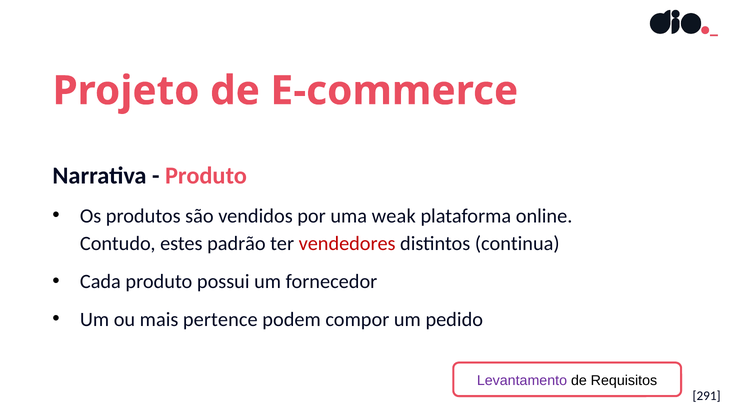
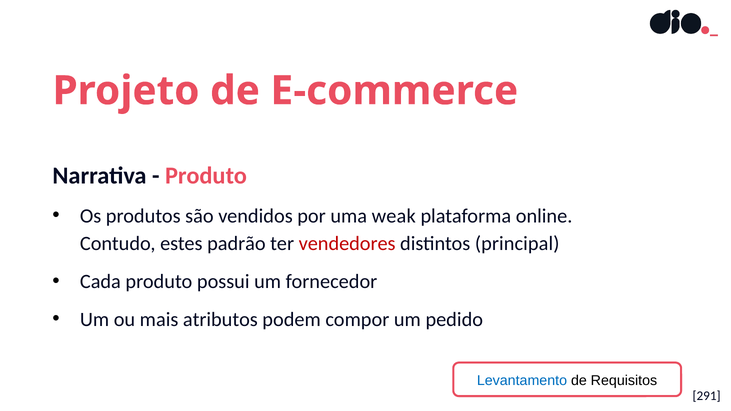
continua: continua -> principal (517, 244)
pertence: pertence -> atributos (220, 320)
Levantamento colour: purple -> blue (522, 381)
